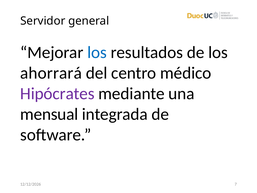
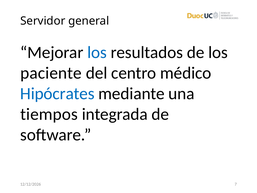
ahorrará: ahorrará -> paciente (51, 73)
Hipócrates colour: purple -> blue (57, 94)
mensual: mensual -> tiempos (49, 114)
